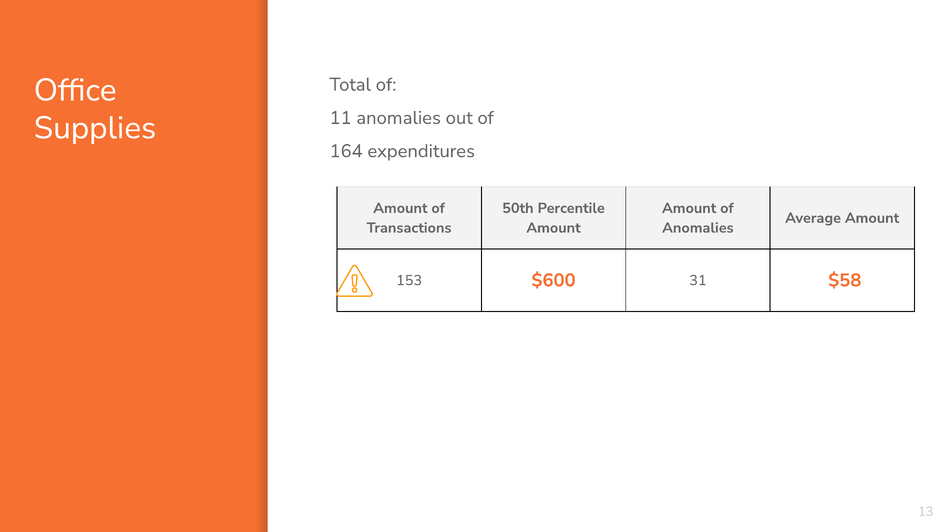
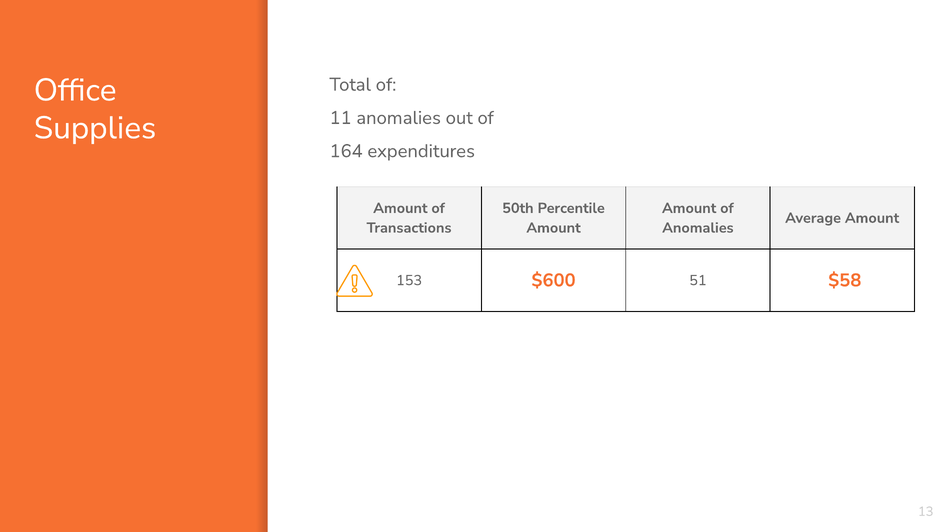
31: 31 -> 51 (698, 281)
